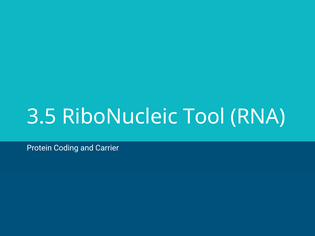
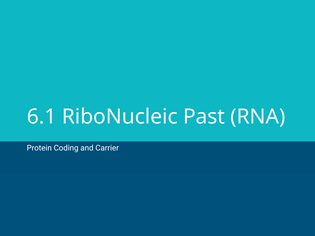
3.5: 3.5 -> 6.1 (42, 117)
Tool: Tool -> Past (204, 117)
